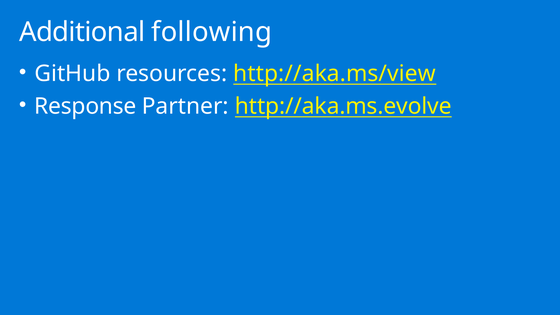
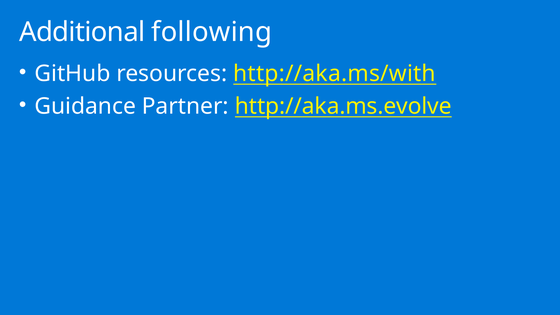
http://aka.ms/view: http://aka.ms/view -> http://aka.ms/with (335, 74)
Response: Response -> Guidance (85, 106)
